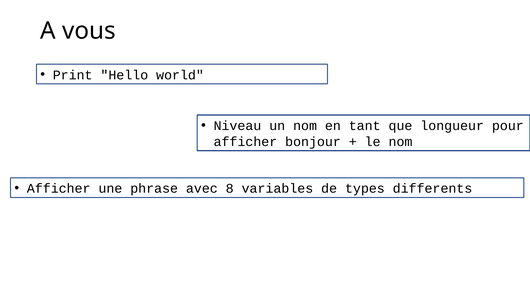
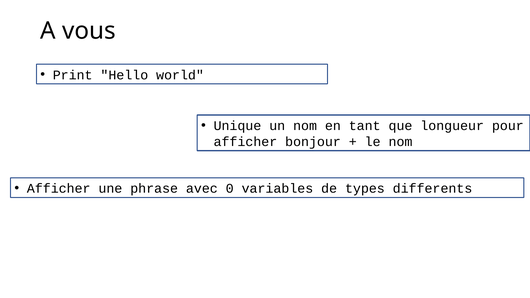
Niveau: Niveau -> Unique (237, 126)
8: 8 -> 0 (230, 189)
